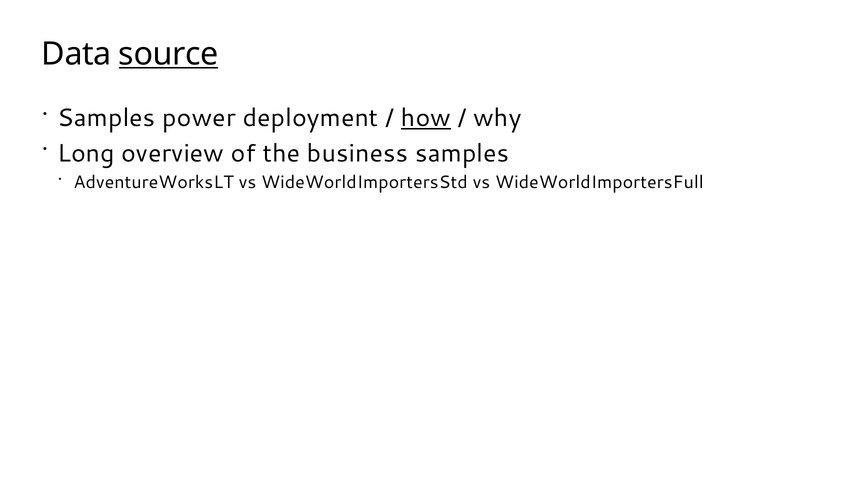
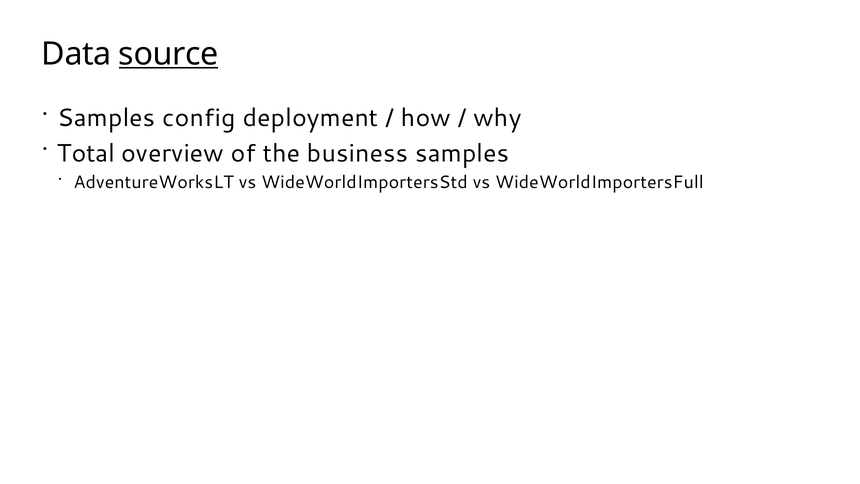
power: power -> config (199, 118)
how underline: present -> none (426, 118)
Long: Long -> Total (86, 153)
